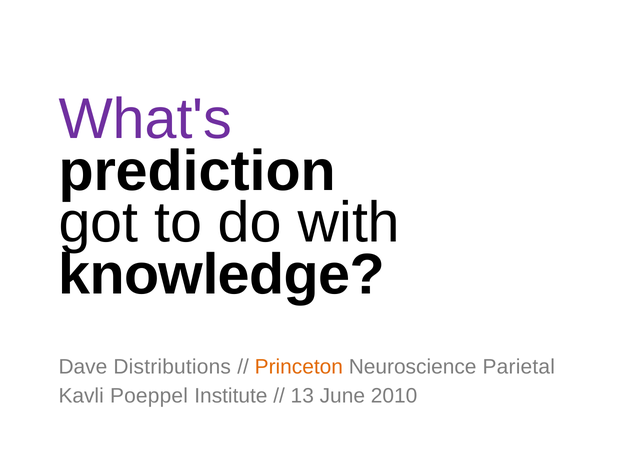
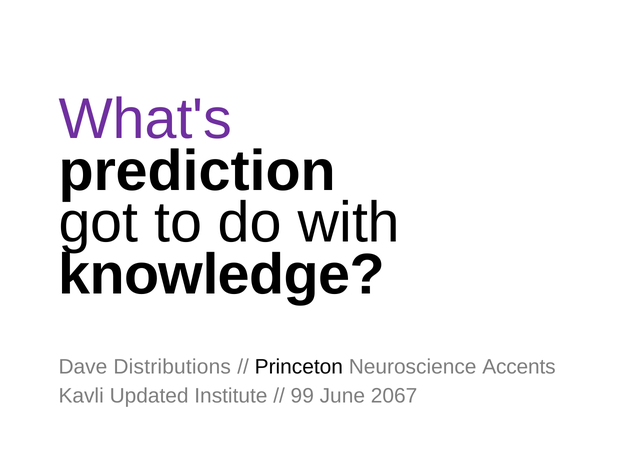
Princeton colour: orange -> black (299, 367)
Parietal: Parietal -> Accents (519, 367)
Poeppel: Poeppel -> Updated (149, 396)
13: 13 -> 99 (302, 396)
2010: 2010 -> 2067 (394, 396)
